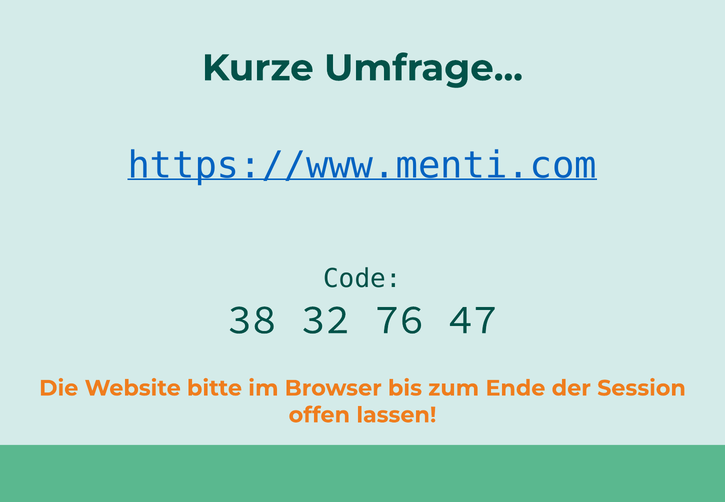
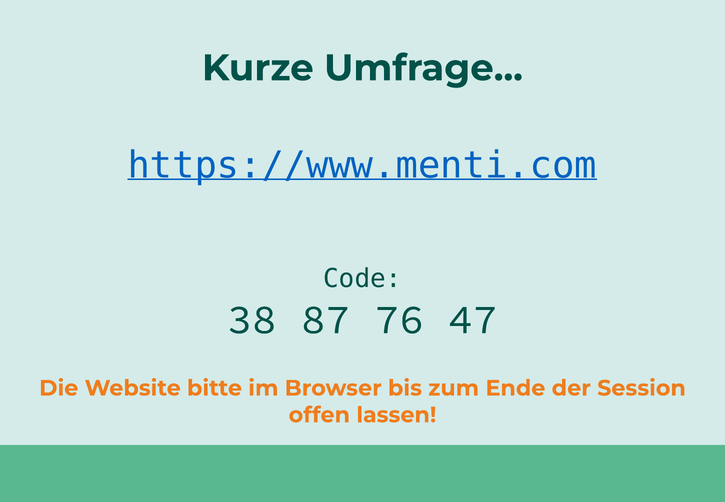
32: 32 -> 87 (326, 320)
